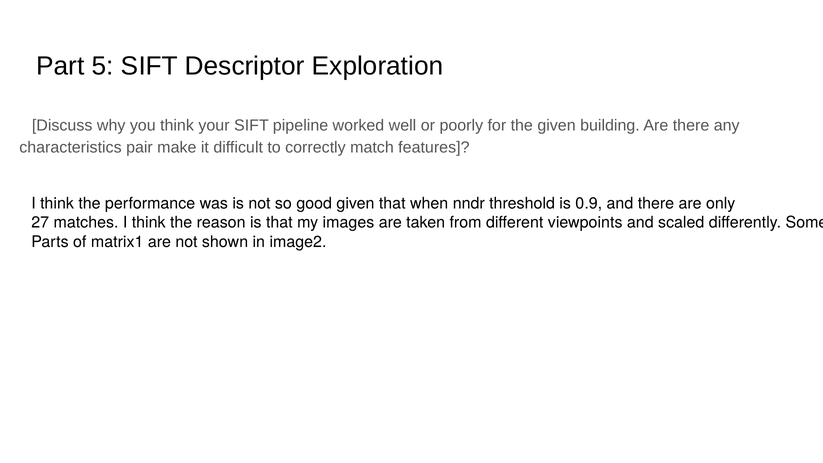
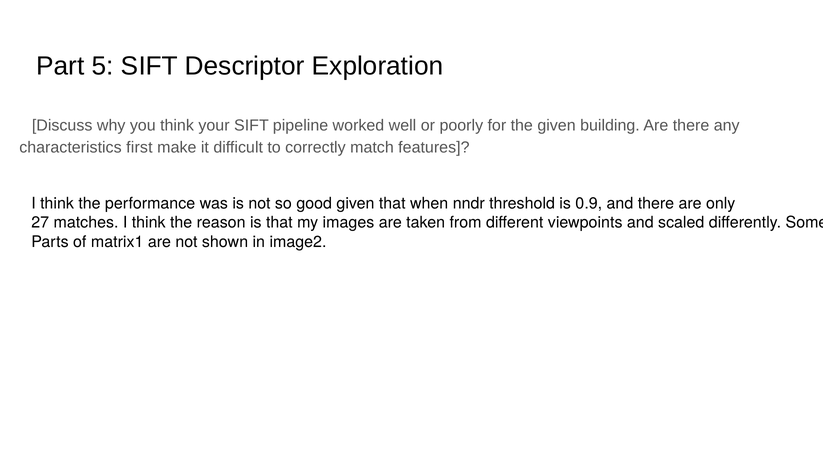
pair: pair -> first (139, 148)
